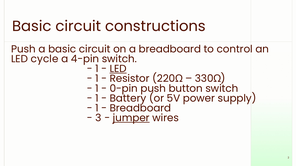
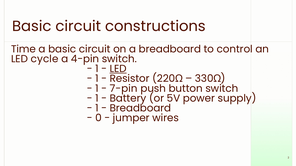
Push: Push -> Time (23, 49)
0-pin: 0-pin -> 7-pin (124, 89)
3: 3 -> 0 (98, 118)
jumper underline: present -> none (131, 118)
